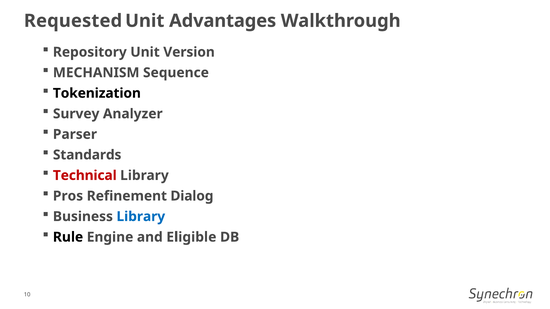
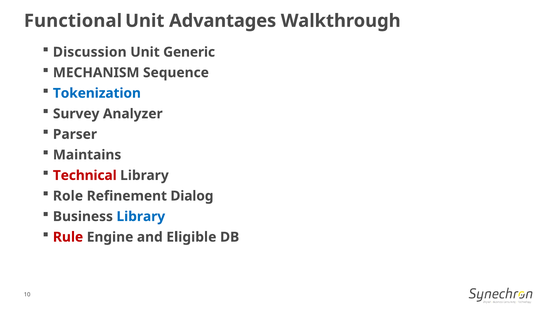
Requested: Requested -> Functional (73, 21)
Repository: Repository -> Discussion (90, 52)
Version: Version -> Generic (189, 52)
Tokenization colour: black -> blue (97, 93)
Standards: Standards -> Maintains (87, 155)
Pros: Pros -> Role (68, 196)
Rule colour: black -> red (68, 237)
